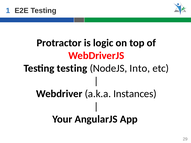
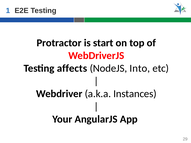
logic: logic -> start (103, 43)
Testing testing: testing -> affects (72, 68)
